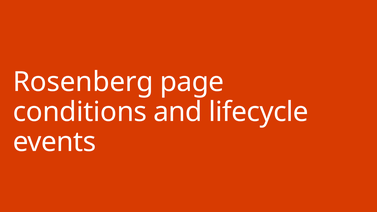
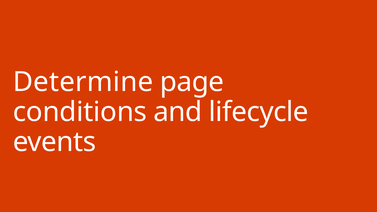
Rosenberg: Rosenberg -> Determine (83, 82)
